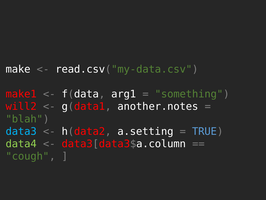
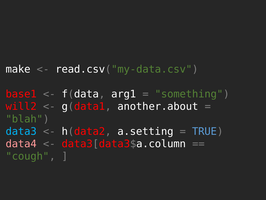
make1: make1 -> base1 (21, 94)
another.notes: another.notes -> another.about (158, 106)
data4 colour: light green -> pink (21, 144)
